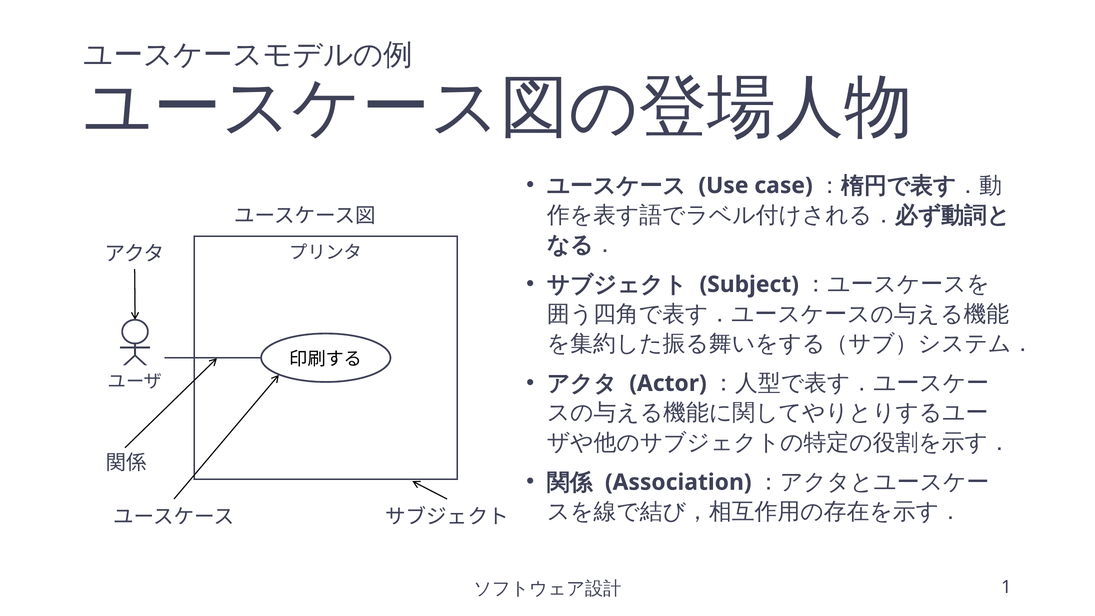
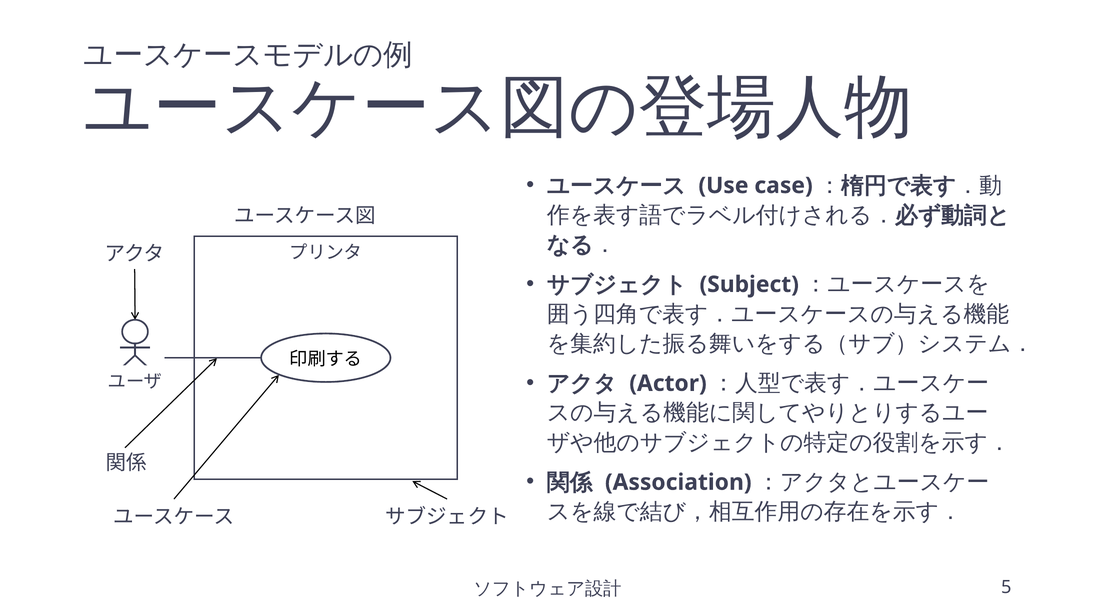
1: 1 -> 5 (1006, 587)
